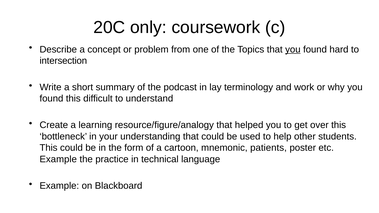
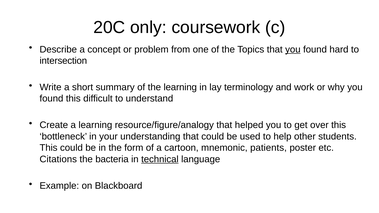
the podcast: podcast -> learning (180, 87)
Example: Example -> Citations (58, 159)
practice: practice -> bacteria (112, 159)
technical underline: none -> present (160, 159)
